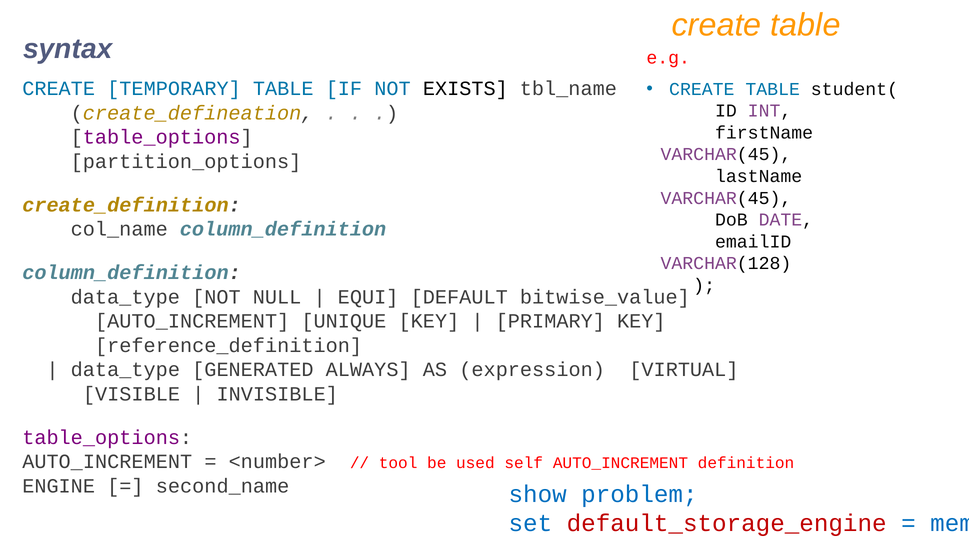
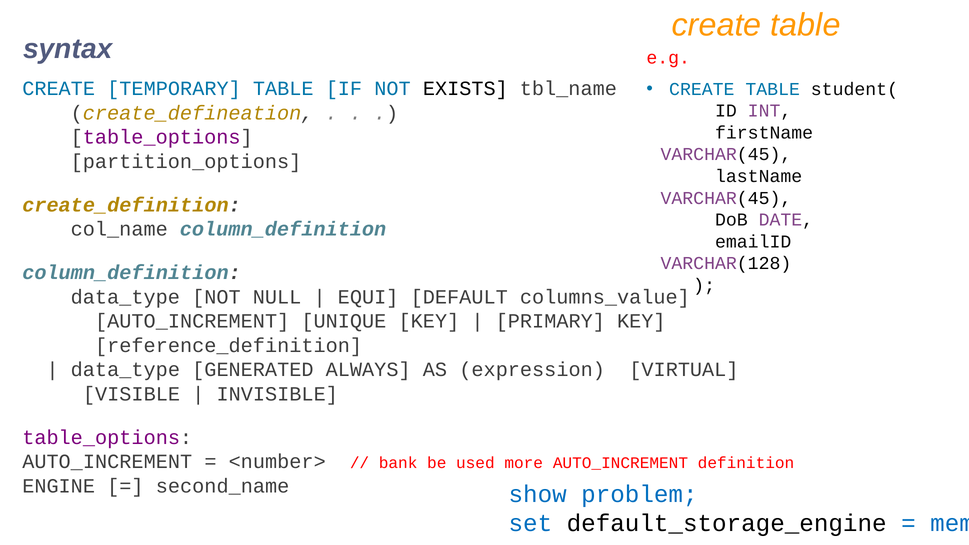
bitwise_value: bitwise_value -> columns_value (605, 297)
tool: tool -> bank (398, 463)
self: self -> more (524, 463)
default_storage_engine colour: red -> black (727, 524)
